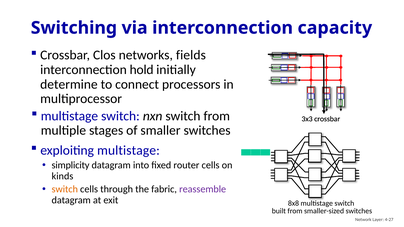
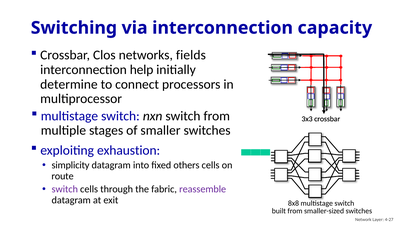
hold: hold -> help (142, 70)
exploiting multistage: multistage -> exhaustion (129, 151)
router: router -> others (186, 165)
kinds: kinds -> route (63, 176)
switch colour: orange -> purple (65, 189)
